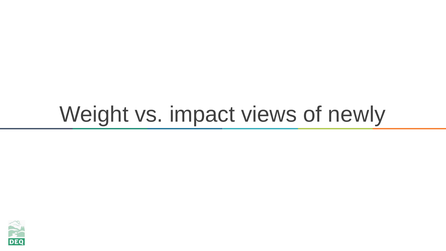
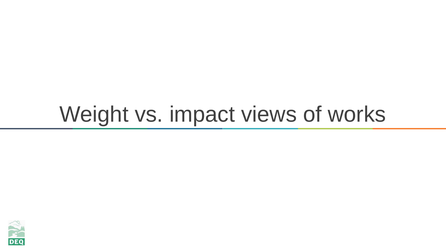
newly: newly -> works (357, 115)
